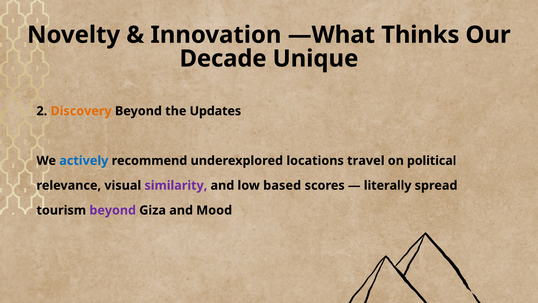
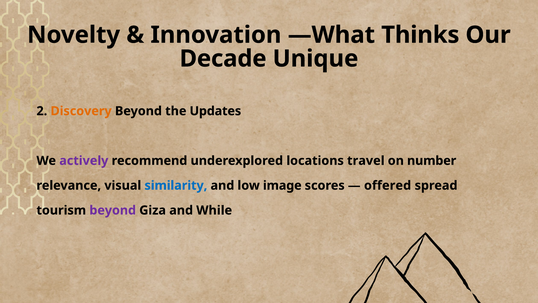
actively colour: blue -> purple (84, 160)
political: political -> number (432, 160)
similarity colour: purple -> blue (176, 185)
based: based -> image (282, 185)
literally: literally -> offered (388, 185)
Mood: Mood -> While (214, 210)
